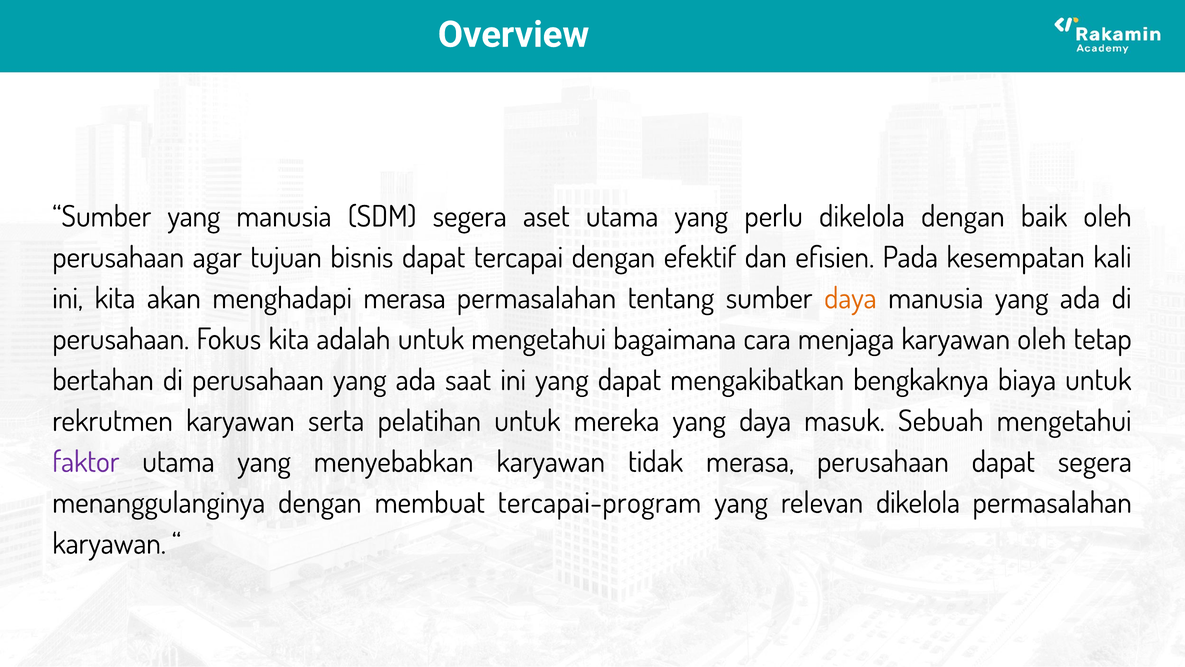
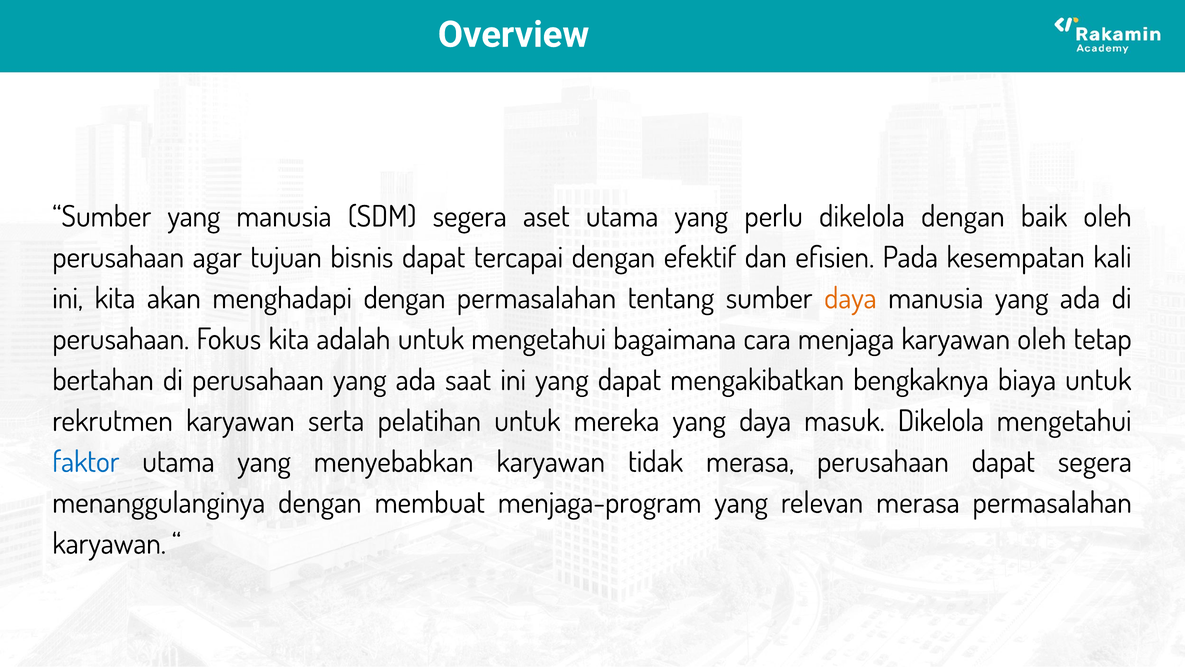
menghadapi merasa: merasa -> dengan (405, 298)
masuk Sebuah: Sebuah -> Dikelola (941, 421)
faktor colour: purple -> blue (86, 462)
tercapai-program: tercapai-program -> menjaga-program (600, 503)
relevan dikelola: dikelola -> merasa (918, 503)
